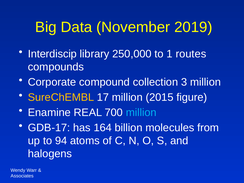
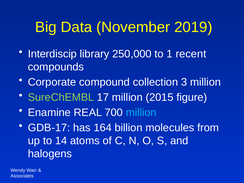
routes: routes -> recent (191, 54)
SureChEMBL colour: yellow -> light green (61, 97)
94: 94 -> 14 (61, 141)
